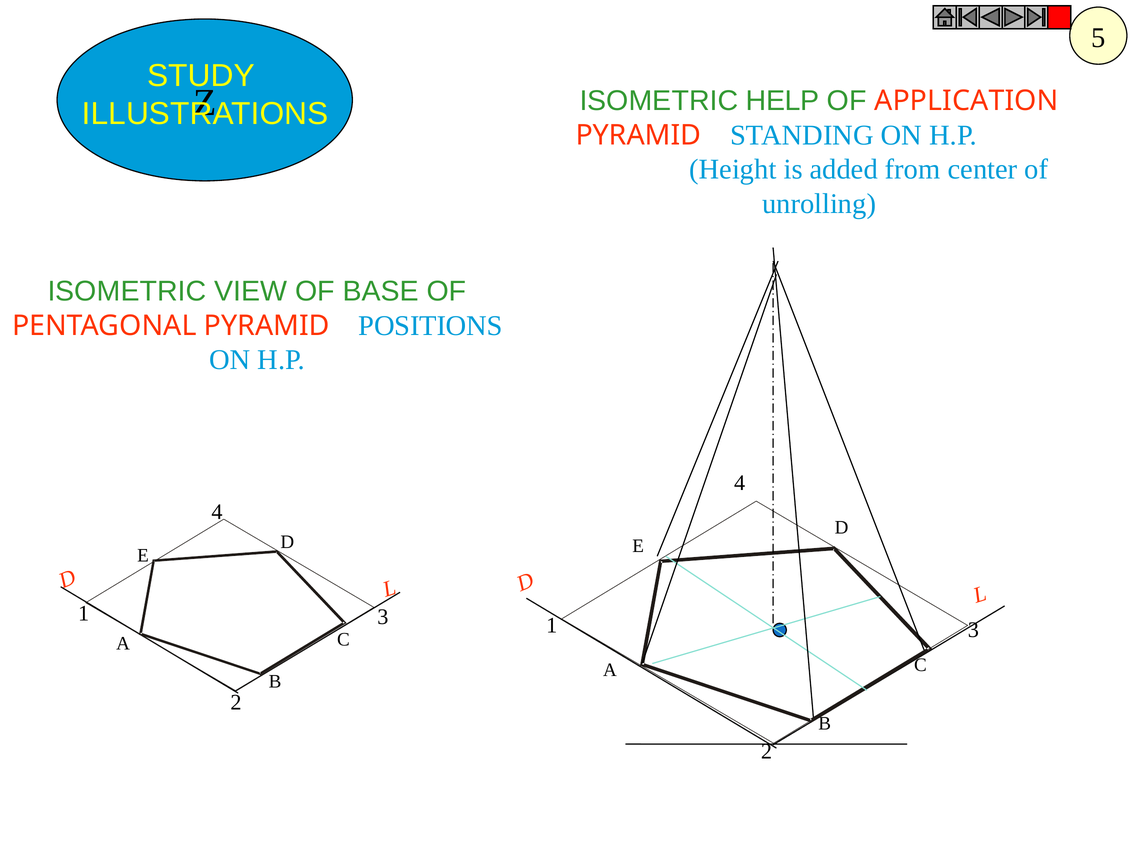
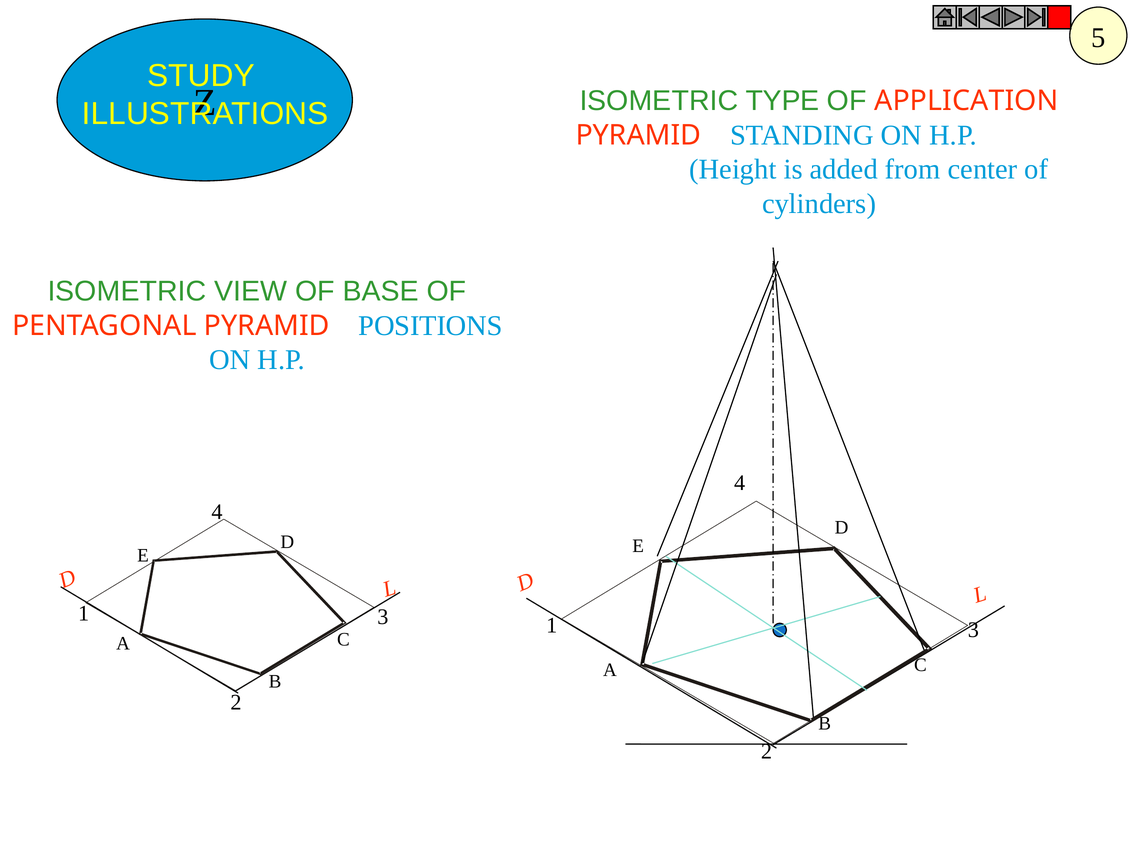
HELP: HELP -> TYPE (783, 101)
unrolling: unrolling -> cylinders (819, 204)
